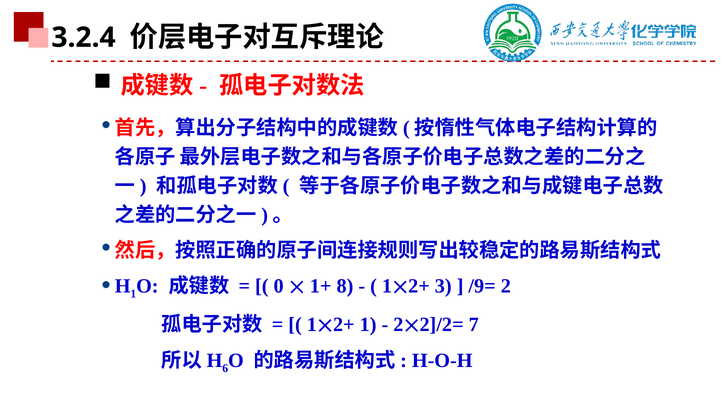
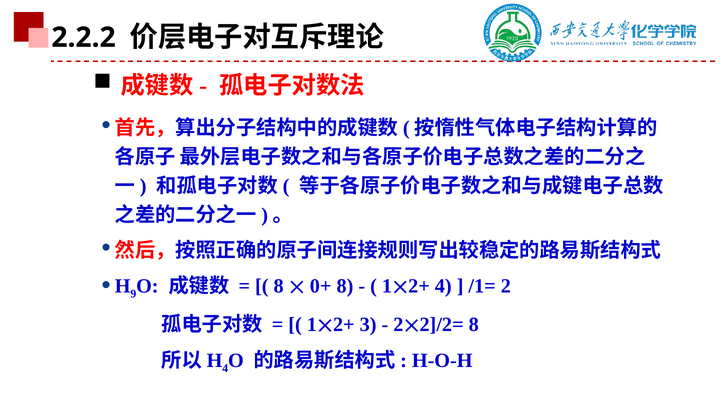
3.2.4: 3.2.4 -> 2.2.2 (84, 37)
1: 1 -> 9 (133, 294)
0: 0 -> 8 (279, 286)
1+: 1+ -> 0+ (321, 286)
12+ 3: 3 -> 4 (443, 286)
/9=: /9= -> /1= (482, 286)
12+ 1: 1 -> 3 (368, 325)
22]/2= 7: 7 -> 8 (474, 325)
6: 6 -> 4 (225, 368)
